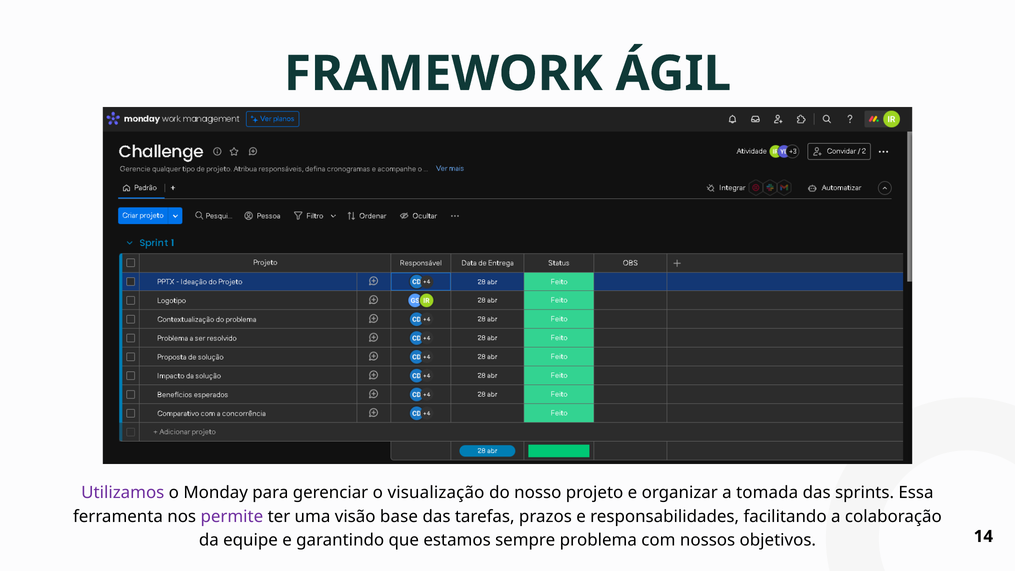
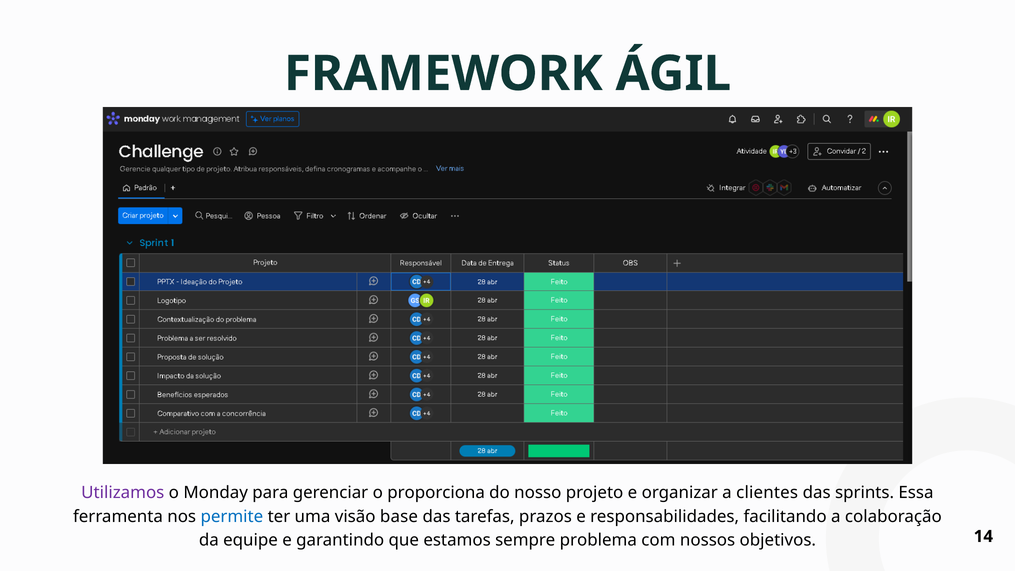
visualização: visualização -> proporciona (436, 493)
tomada: tomada -> clientes (767, 493)
permite colour: purple -> blue (232, 516)
